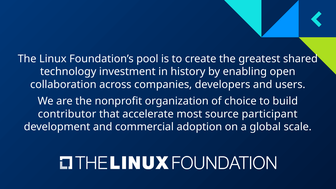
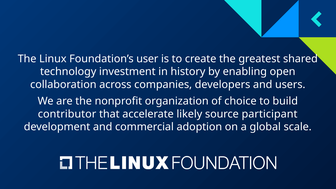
pool: pool -> user (147, 59)
most: most -> likely (189, 114)
